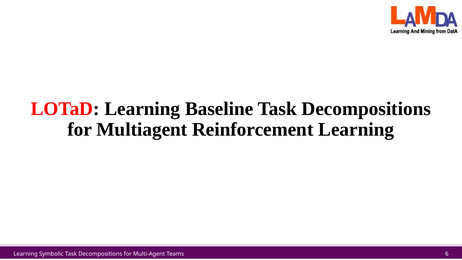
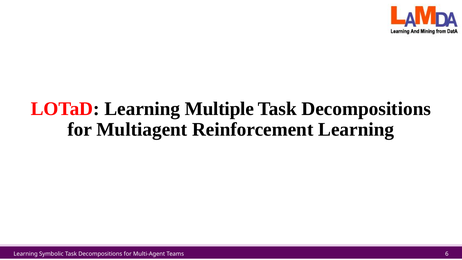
Baseline: Baseline -> Multiple (219, 109)
